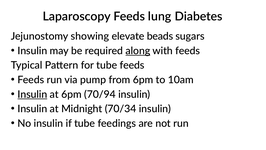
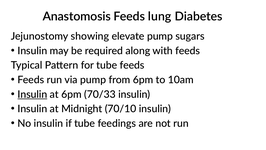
Laparoscopy: Laparoscopy -> Anastomosis (77, 16)
elevate beads: beads -> pump (160, 36)
along underline: present -> none (138, 51)
70/94: 70/94 -> 70/33 (100, 94)
70/34: 70/34 -> 70/10 (121, 109)
